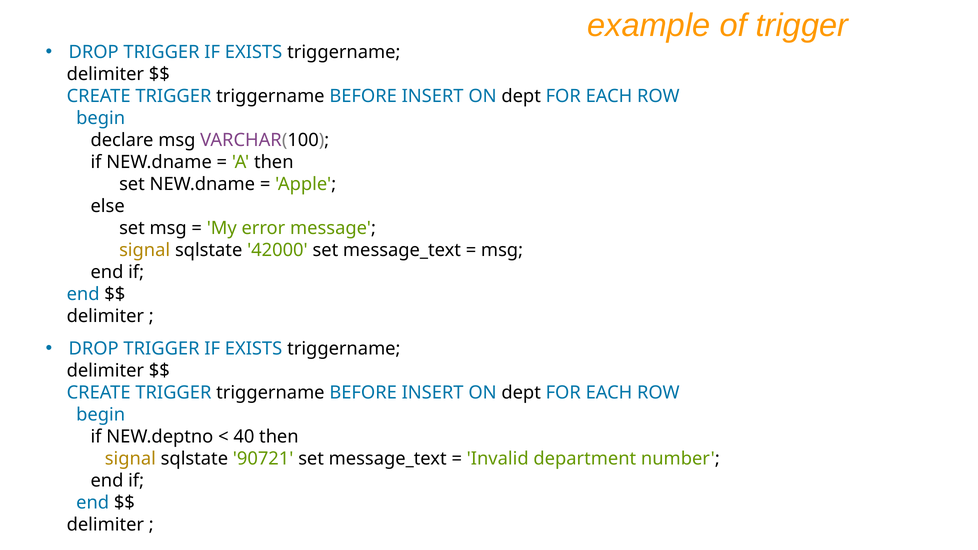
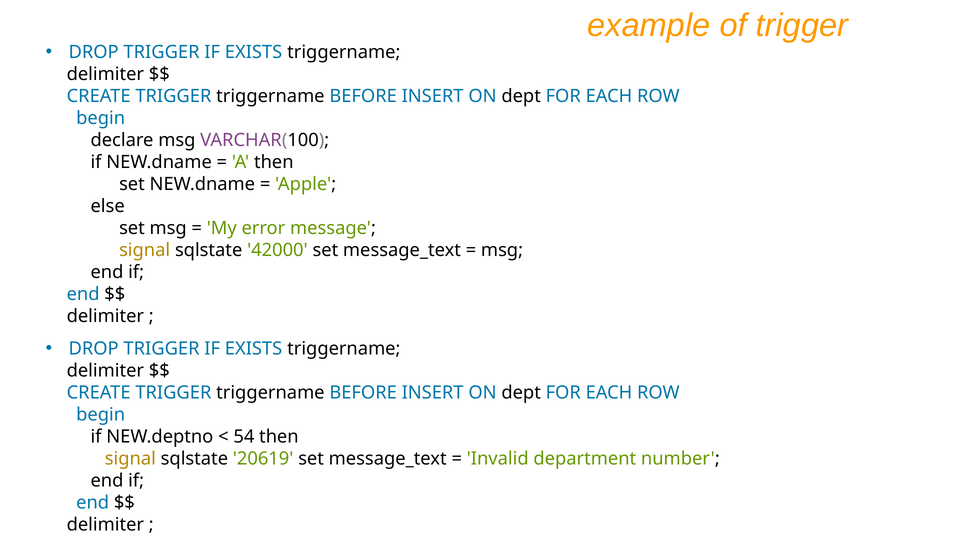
40: 40 -> 54 (244, 437)
90721: 90721 -> 20619 (263, 459)
